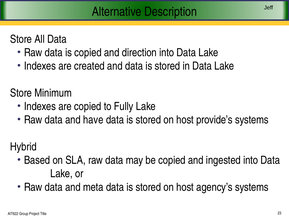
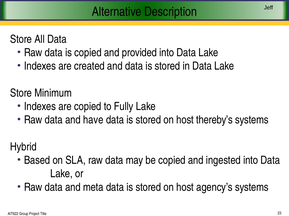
direction: direction -> provided (139, 53)
provide’s: provide’s -> thereby’s (214, 120)
